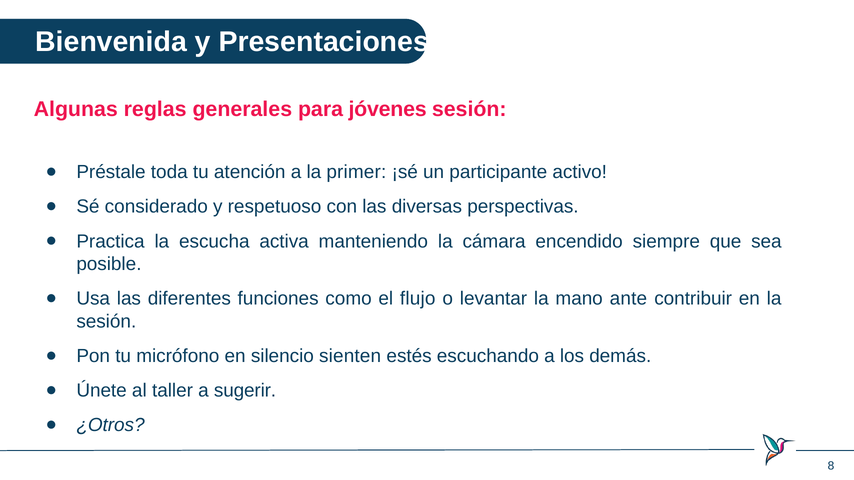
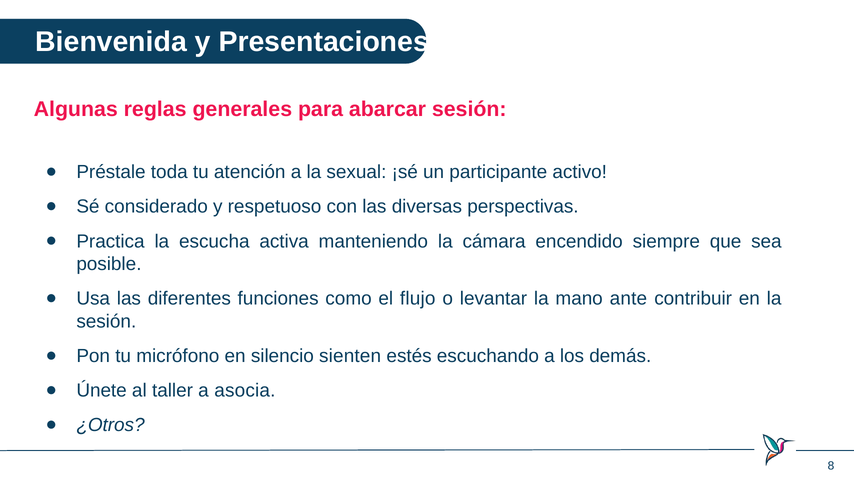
jóvenes: jóvenes -> abarcar (387, 109)
primer: primer -> sexual (356, 172)
sugerir: sugerir -> asocia (245, 391)
